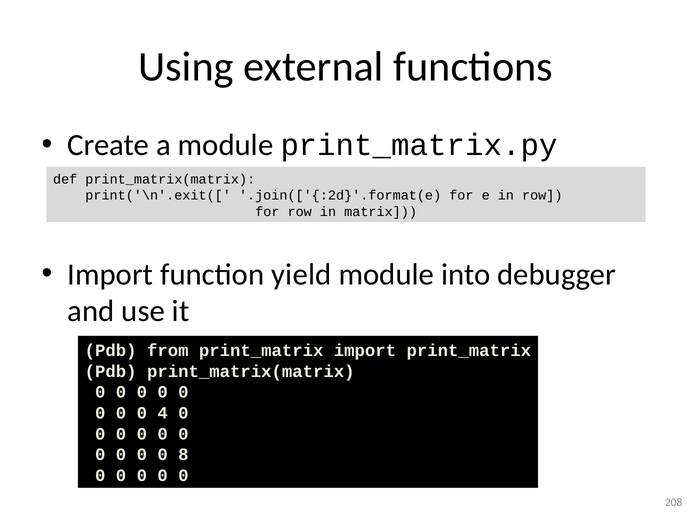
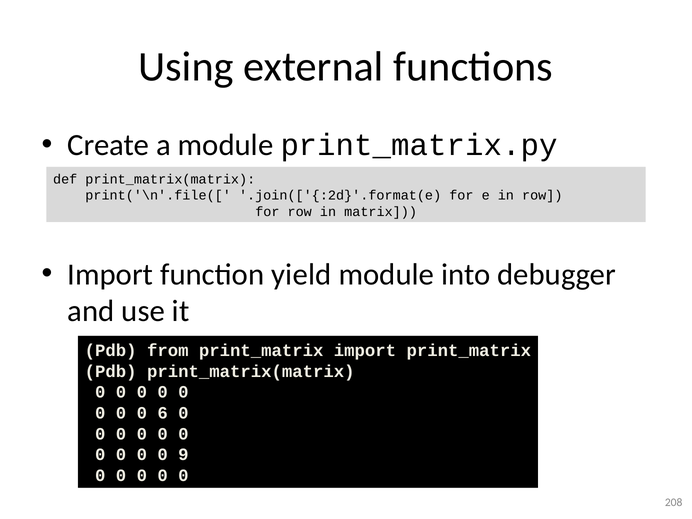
print('\n'.exit([: print('\n'.exit([ -> print('\n'.file([ (158, 195)
4: 4 -> 6 (163, 413)
8: 8 -> 9 (183, 455)
